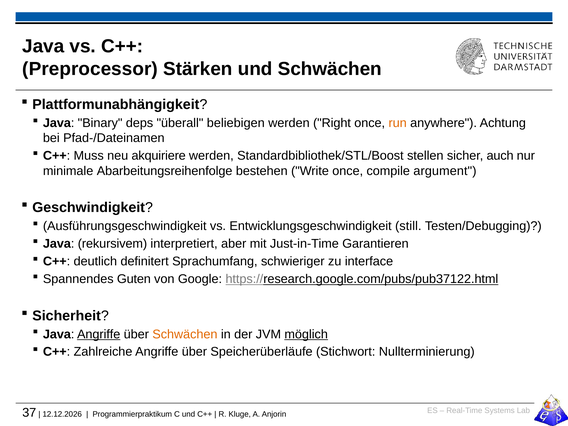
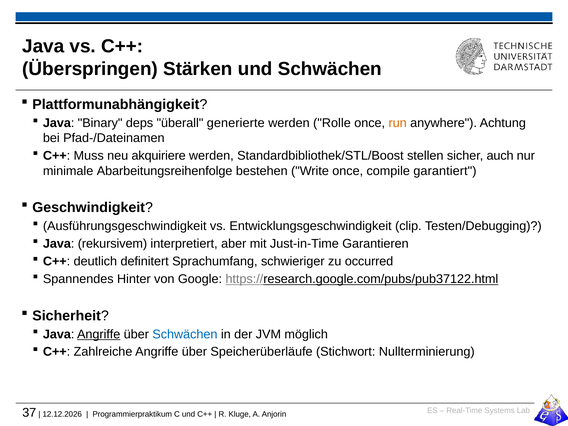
Preprocessor: Preprocessor -> Überspringen (90, 69)
beliebigen: beliebigen -> generierte (236, 123)
Right: Right -> Rolle (332, 123)
argument: argument -> garantiert (445, 171)
still: still -> clip (408, 226)
interface: interface -> occurred (369, 261)
Guten: Guten -> Hinter (134, 279)
Schwächen colour: orange -> blue (185, 334)
möglich underline: present -> none (306, 334)
